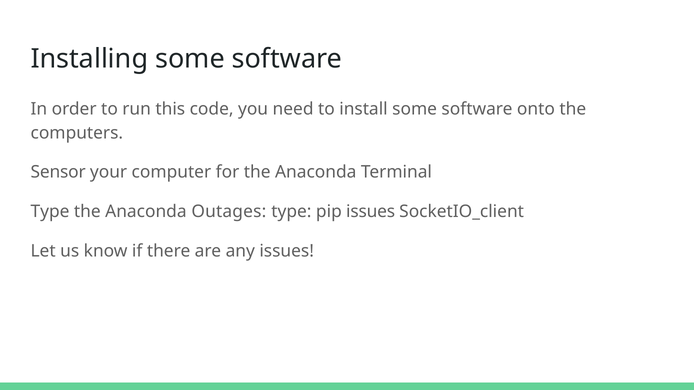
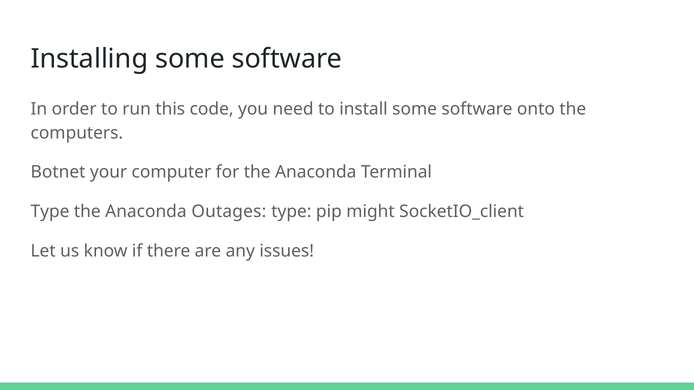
Sensor: Sensor -> Botnet (58, 172)
pip issues: issues -> might (371, 212)
